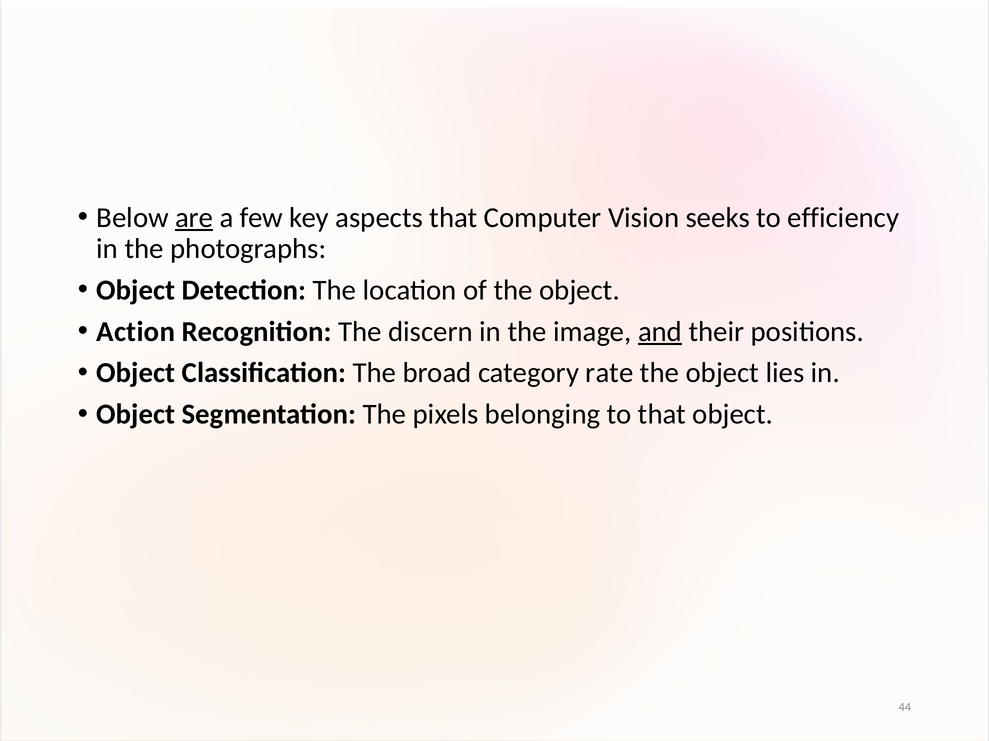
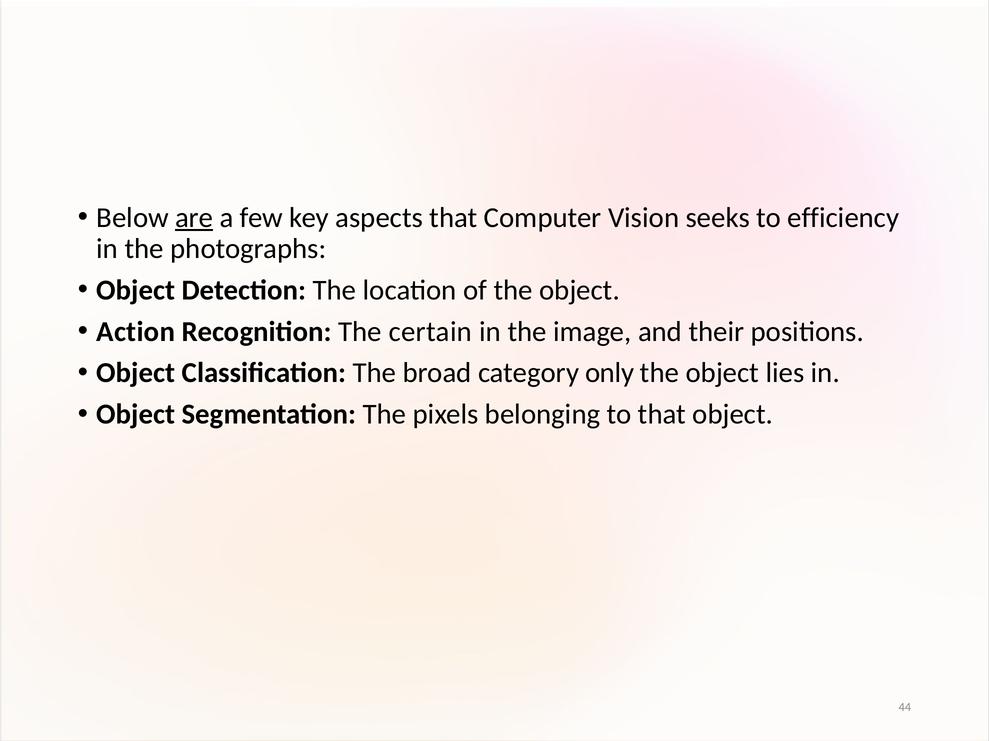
discern: discern -> certain (430, 332)
and underline: present -> none (660, 332)
rate: rate -> only (610, 373)
